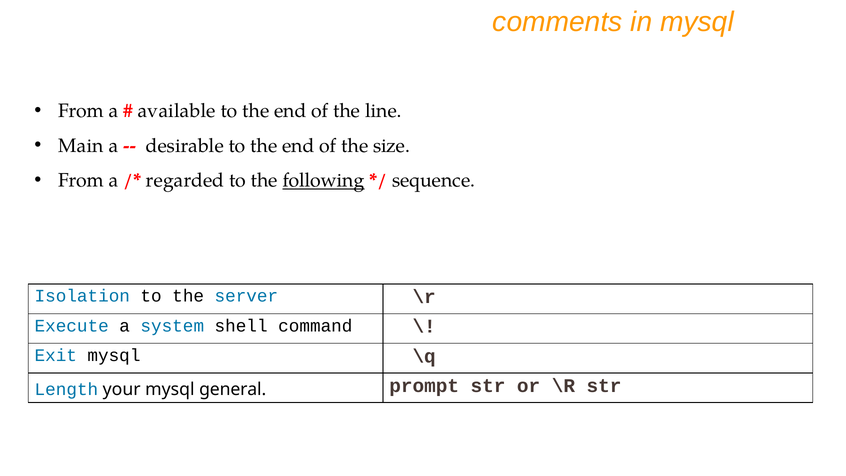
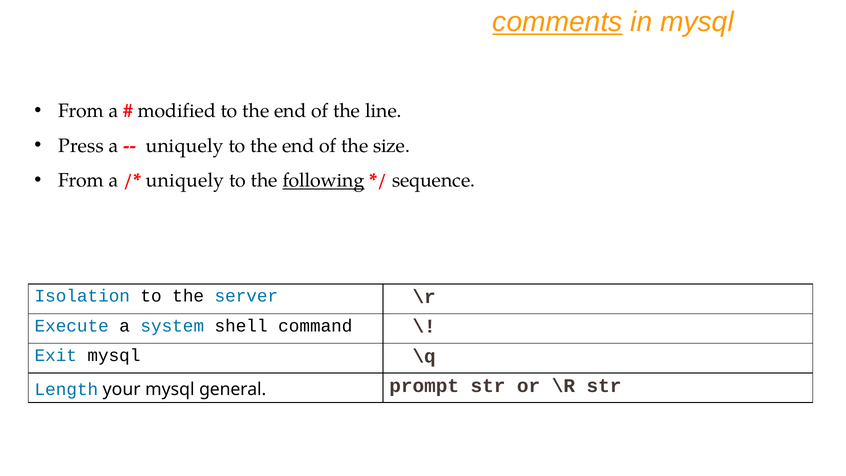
comments underline: none -> present (557, 22)
available: available -> modified (177, 111)
Main: Main -> Press (81, 146)
desirable: desirable -> uniquely (185, 146)
regarded: regarded -> uniquely (185, 180)
